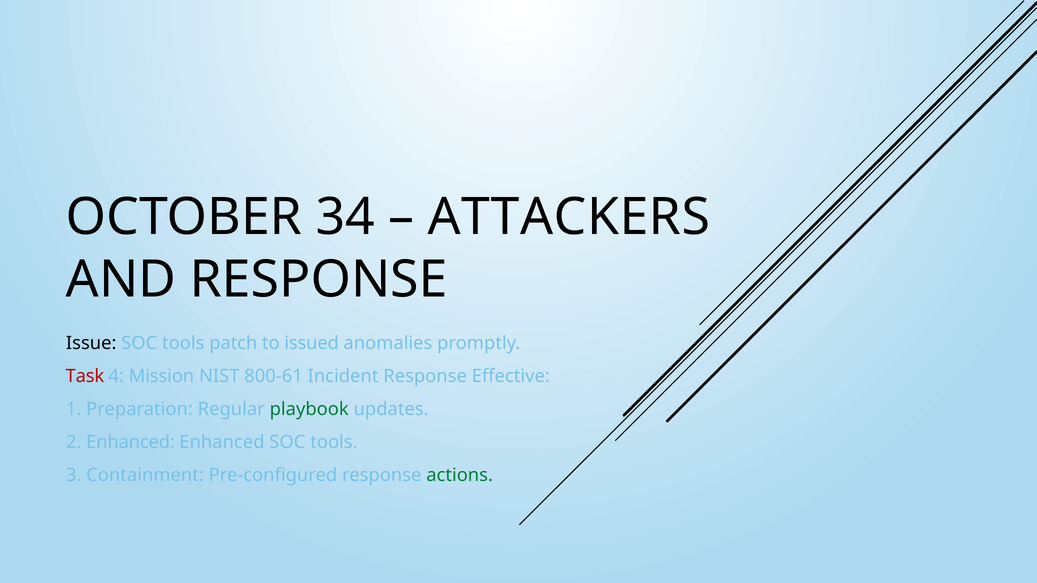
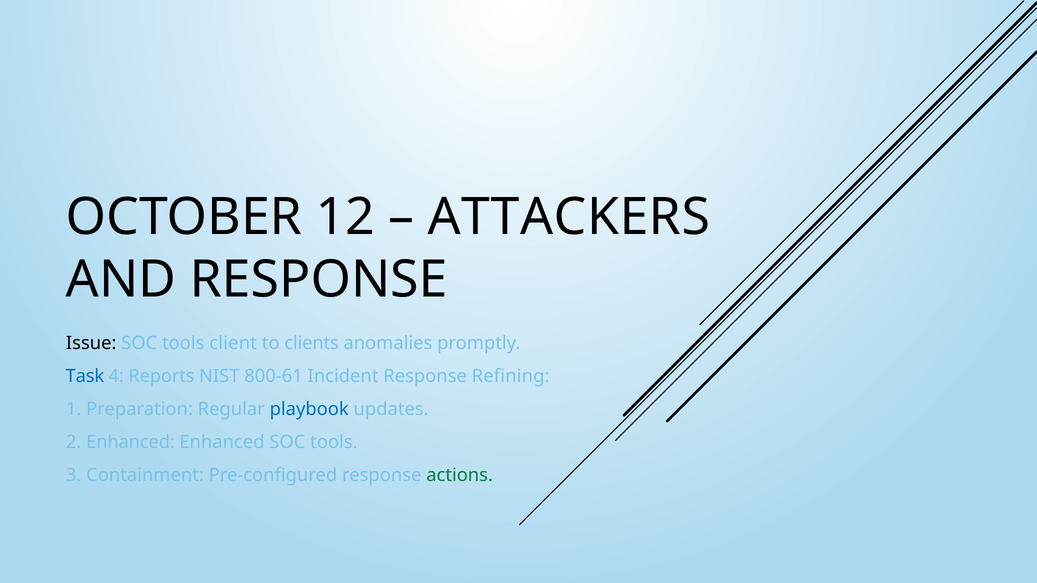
34: 34 -> 12 (345, 217)
patch: patch -> client (233, 343)
issued: issued -> clients (312, 343)
Task colour: red -> blue (85, 376)
Mission: Mission -> Reports (161, 376)
Effective: Effective -> Refining (511, 376)
playbook colour: green -> blue (309, 409)
